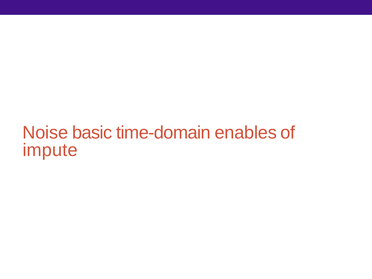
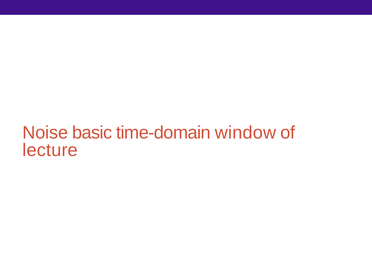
enables: enables -> window (246, 133)
impute: impute -> lecture (50, 150)
